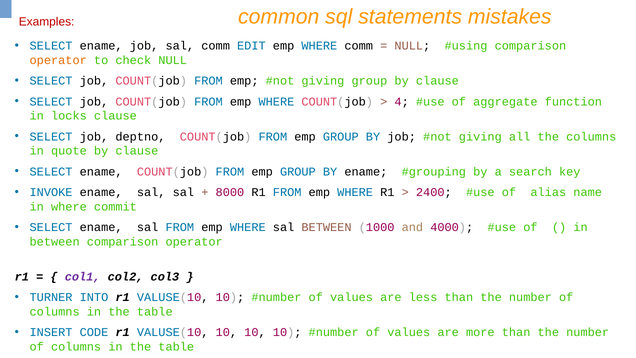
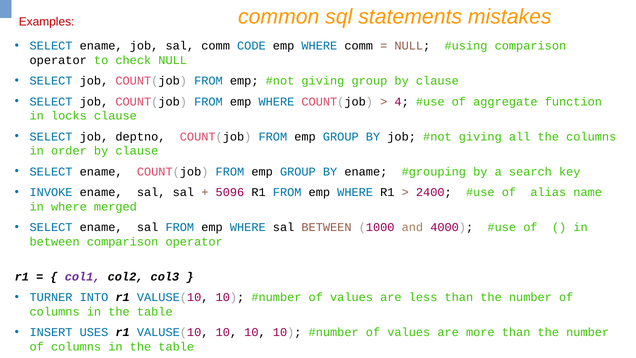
EDIT: EDIT -> CODE (251, 46)
operator colour: orange -> black (58, 60)
quote: quote -> order (69, 151)
8000: 8000 -> 5096 (230, 192)
commit: commit -> merged (115, 206)
CODE: CODE -> USES (94, 332)
